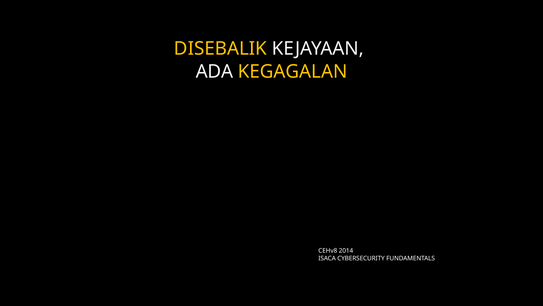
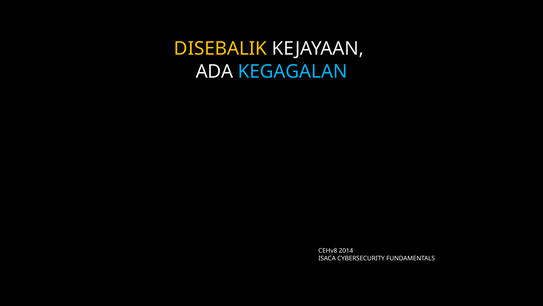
KEGAGALAN colour: yellow -> light blue (293, 71)
